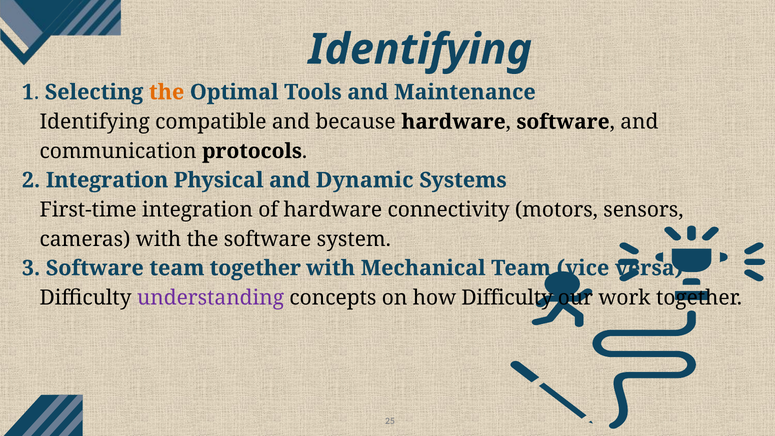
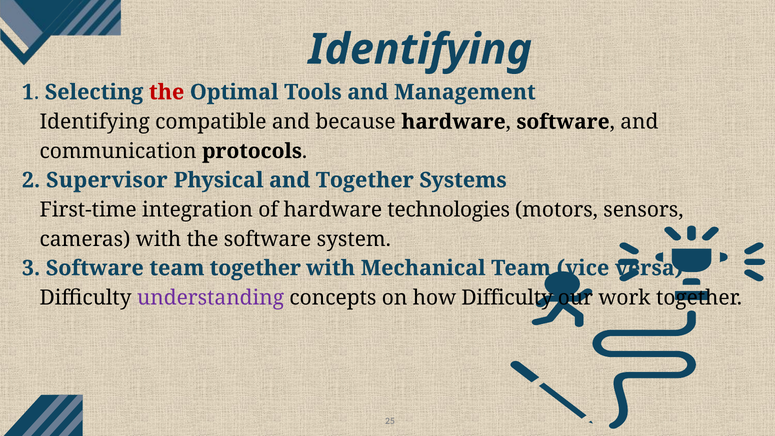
the colour: orange -> red (167, 92)
Maintenance: Maintenance -> Management (465, 92)
2 Integration: Integration -> Supervisor (107, 180)
and Dynamic: Dynamic -> Together (365, 180)
connectivity: connectivity -> technologies (449, 210)
